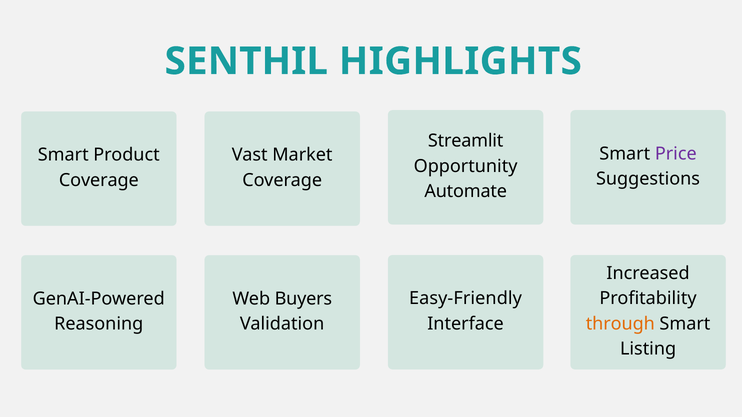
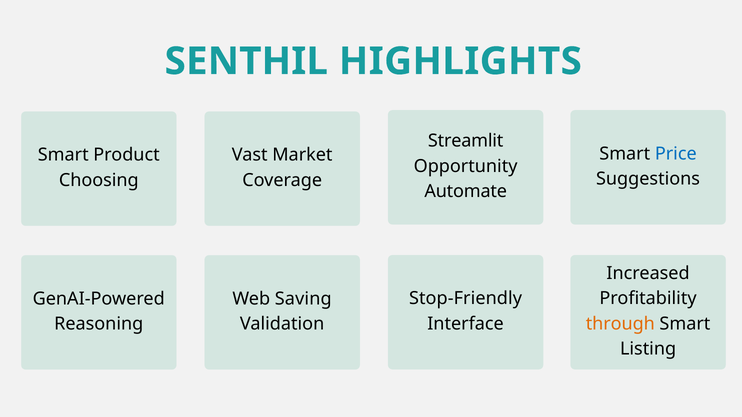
Price colour: purple -> blue (676, 154)
Coverage: Coverage -> Choosing (99, 180)
Easy-Friendly: Easy-Friendly -> Stop-Friendly (466, 299)
Buyers: Buyers -> Saving (303, 299)
